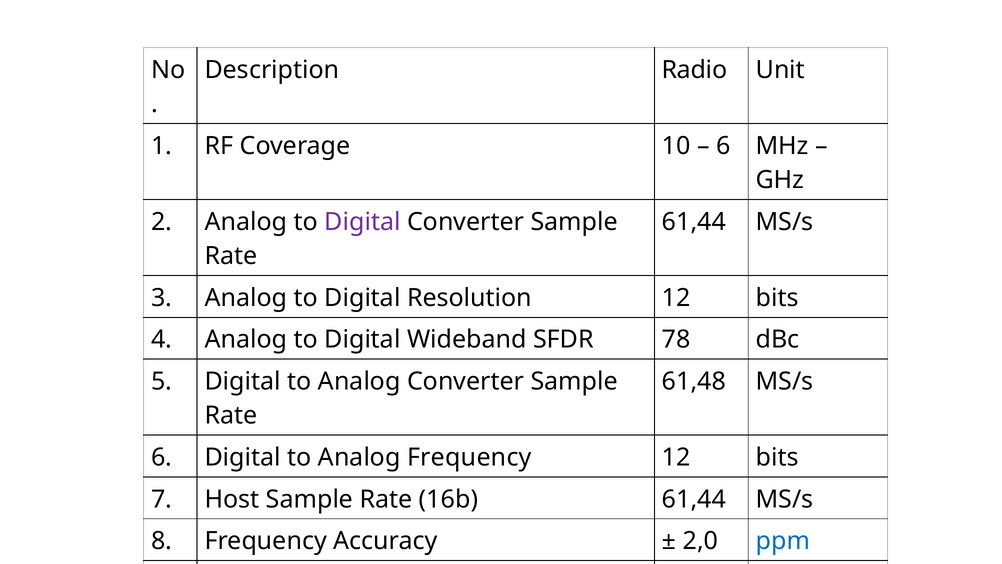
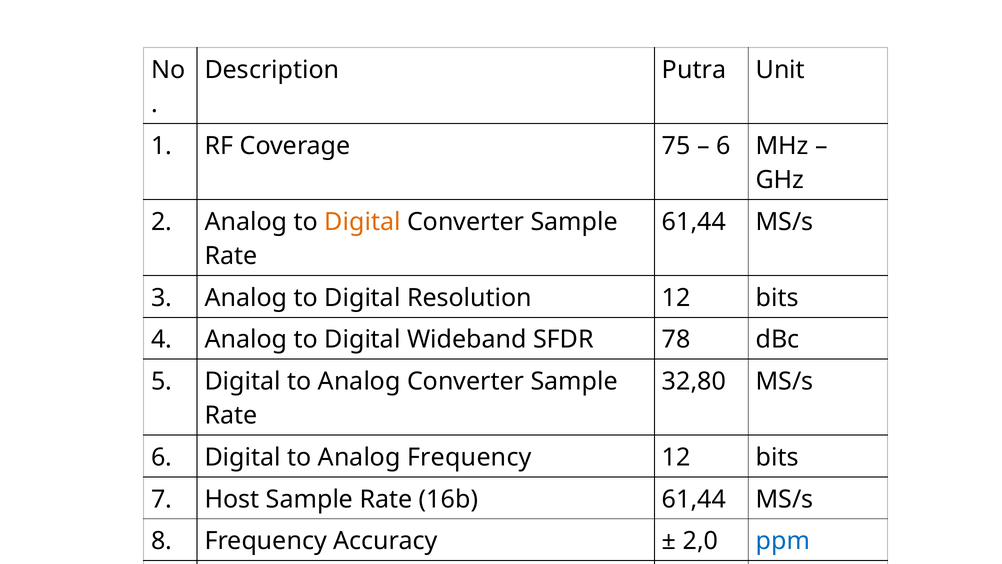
Radio: Radio -> Putra (694, 70)
Coverage 10: 10 -> 75 (676, 146)
Digital colour: purple -> orange (362, 222)
61,48: 61,48 -> 32,80 (694, 381)
